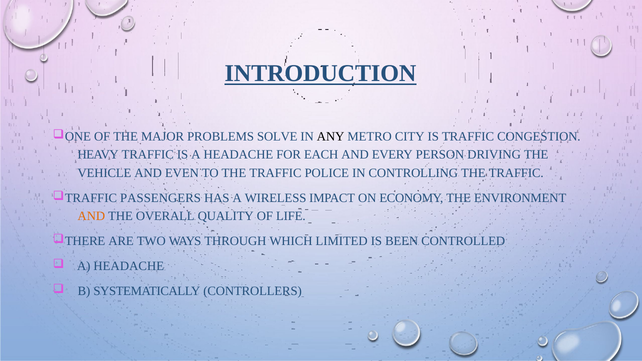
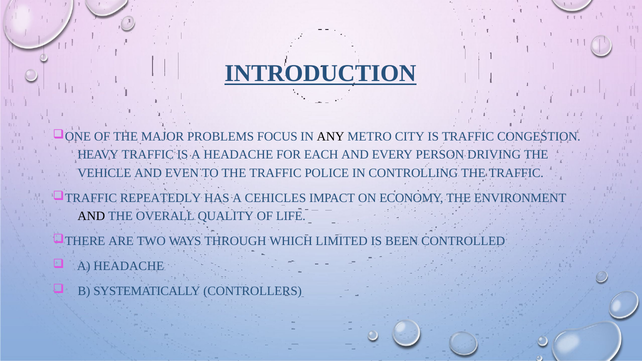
SOLVE: SOLVE -> FOCUS (277, 137)
PASSENGERS: PASSENGERS -> REPEATEDLY (161, 198)
WIRELESS: WIRELESS -> CEHICLES (275, 198)
AND colour: orange -> black (91, 216)
